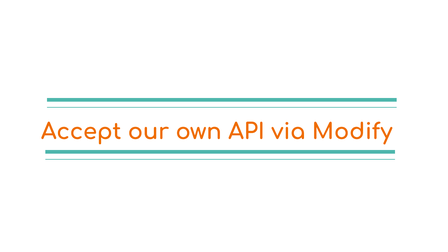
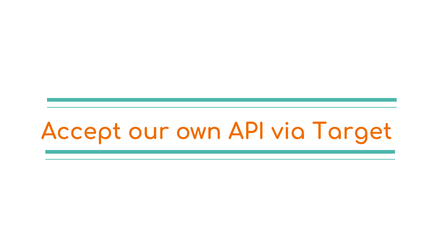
Modify: Modify -> Target (352, 132)
